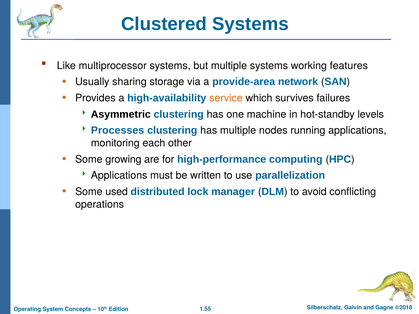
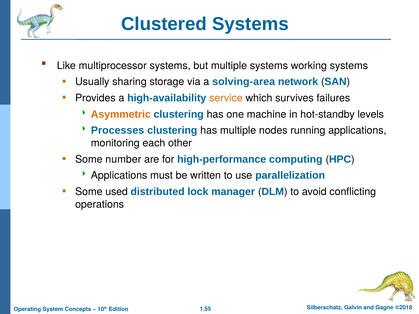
working features: features -> systems (349, 66)
provide-area: provide-area -> solving-area (244, 82)
Asymmetric colour: black -> orange (121, 114)
growing: growing -> number (123, 159)
